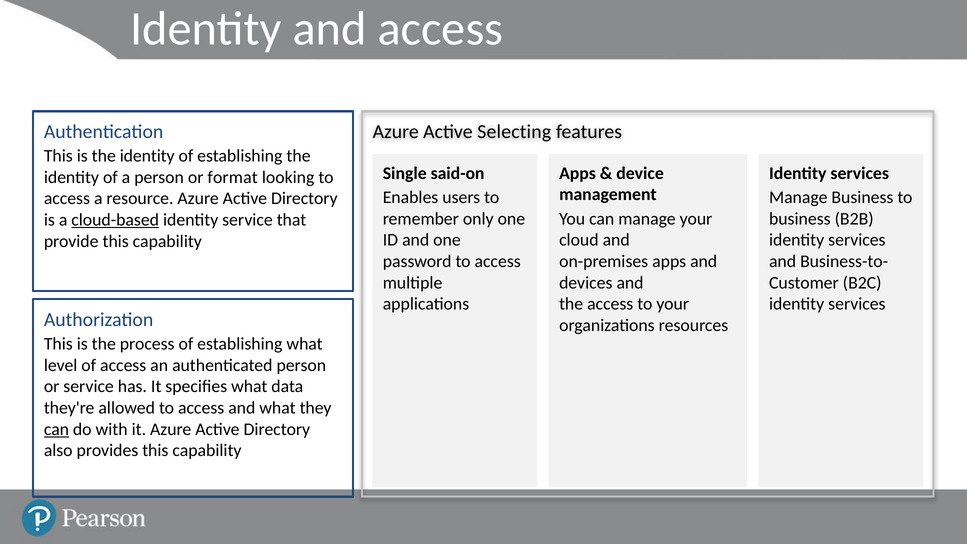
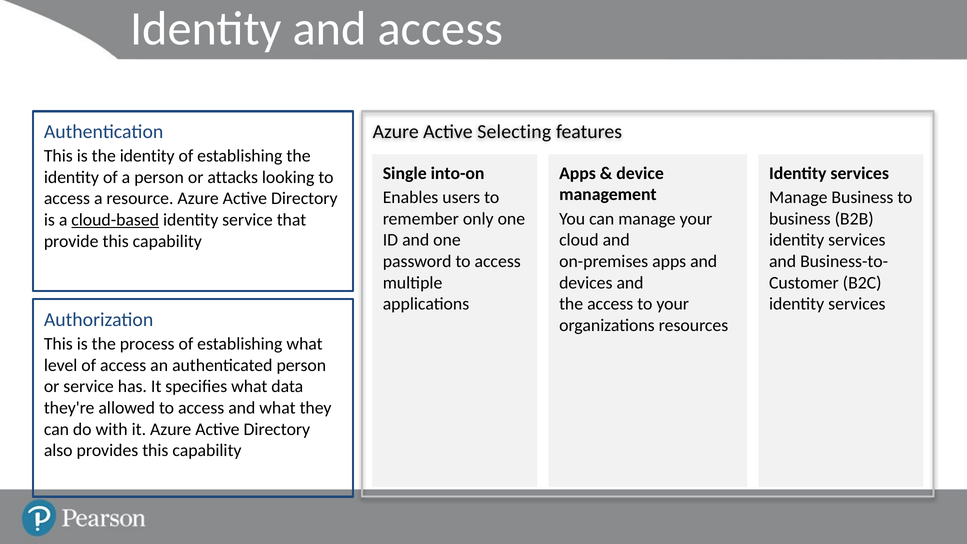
said-on: said-on -> into-on (458, 173)
format: format -> attacks (233, 177)
can underline: present -> none (56, 429)
